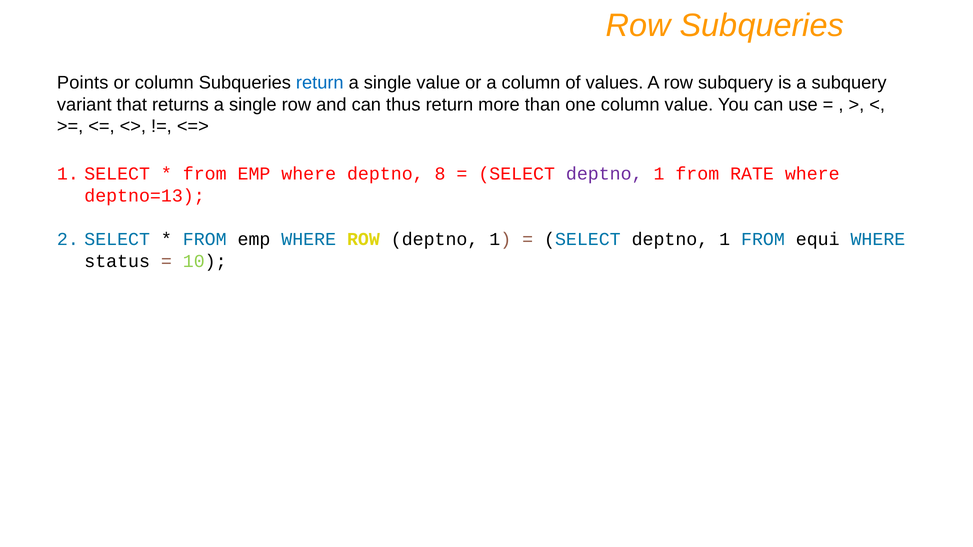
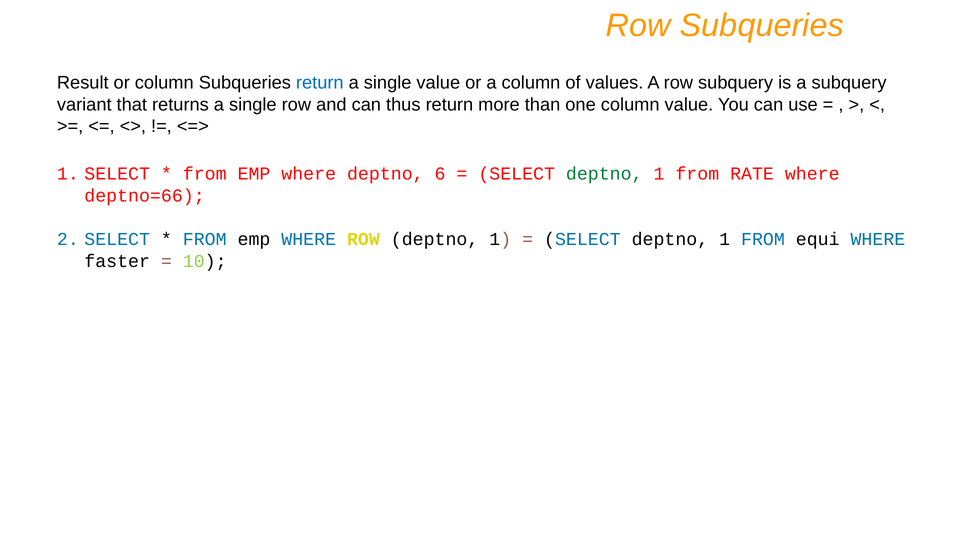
Points: Points -> Result (83, 83)
8: 8 -> 6 (440, 174)
deptno colour: purple -> green (604, 174)
deptno=13: deptno=13 -> deptno=66 (145, 196)
status: status -> faster (117, 261)
